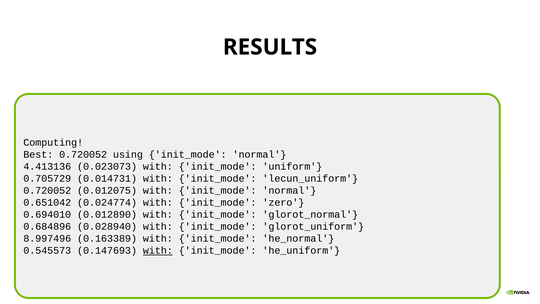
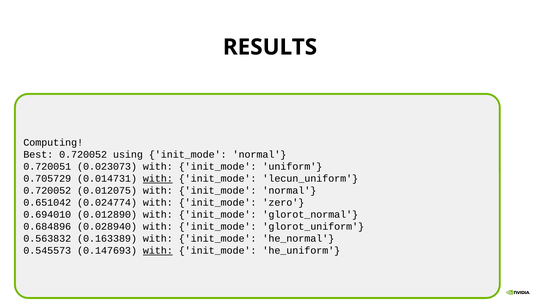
4.413136: 4.413136 -> 0.720051 (47, 166)
with underline: none -> present (158, 178)
8.997496: 8.997496 -> 0.563832 (47, 238)
